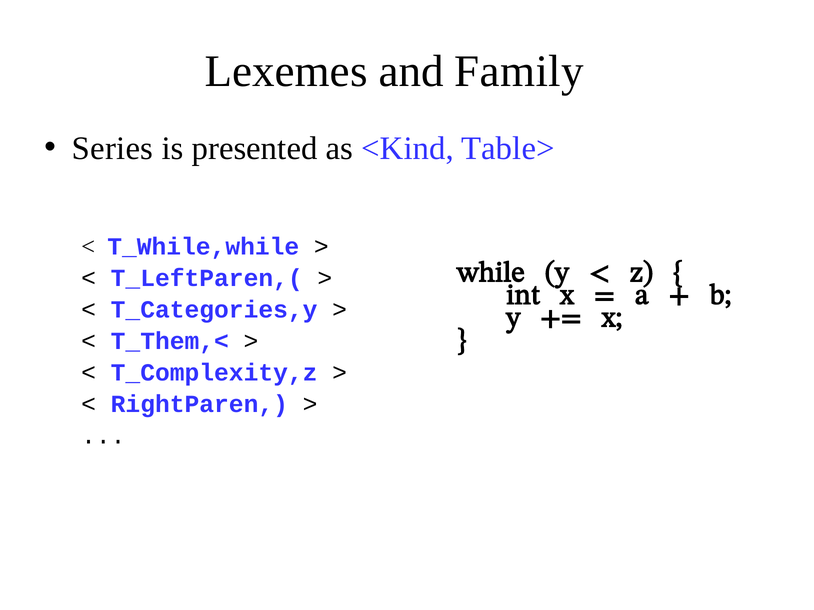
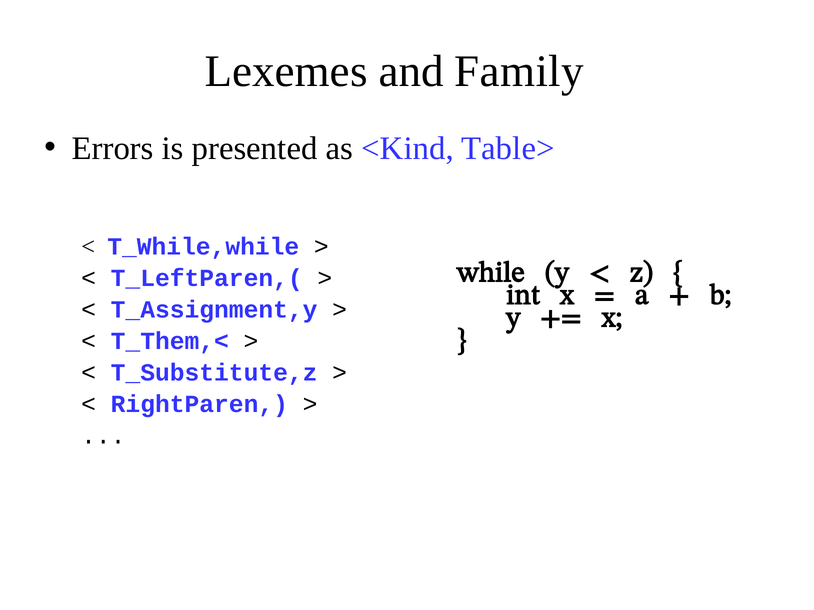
Series: Series -> Errors (113, 148)
T_Categories,y: T_Categories,y -> T_Assignment,y (214, 310)
T_Complexity,z: T_Complexity,z -> T_Substitute,z (214, 373)
